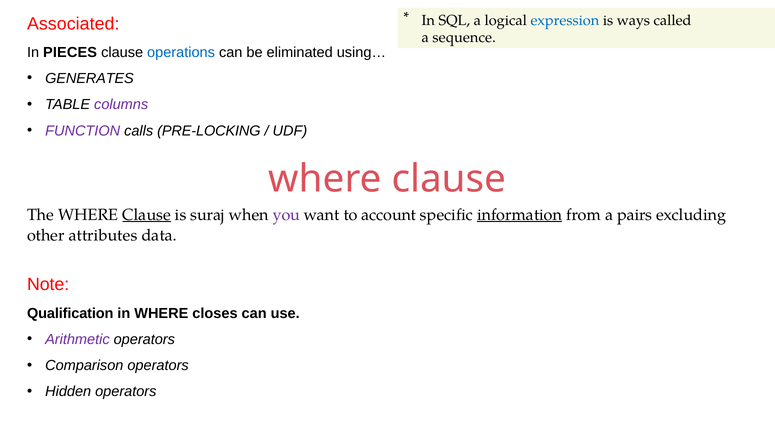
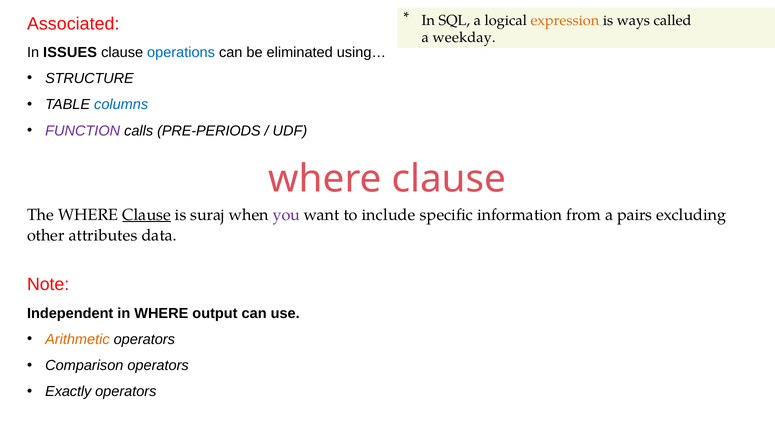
expression colour: blue -> orange (565, 20)
sequence: sequence -> weekday (464, 38)
PIECES: PIECES -> ISSUES (70, 52)
GENERATES: GENERATES -> STRUCTURE (89, 78)
columns colour: purple -> blue (121, 105)
PRE-LOCKING: PRE-LOCKING -> PRE-PERIODS (209, 131)
account: account -> include (389, 215)
information underline: present -> none (520, 215)
Qualification: Qualification -> Independent (70, 313)
closes: closes -> output (215, 313)
Arithmetic colour: purple -> orange (77, 339)
Hidden: Hidden -> Exactly (68, 392)
